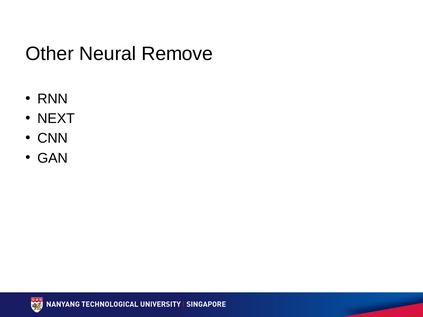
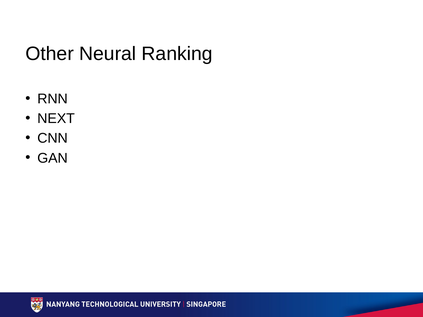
Remove: Remove -> Ranking (177, 54)
